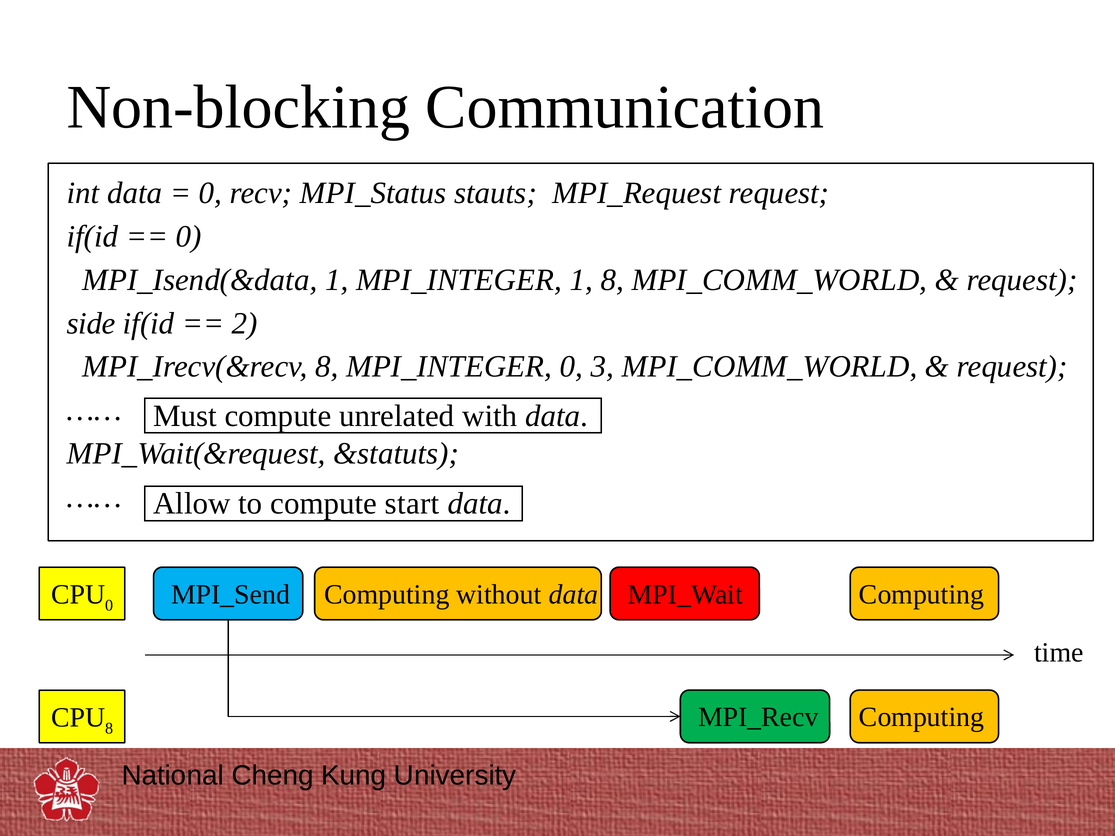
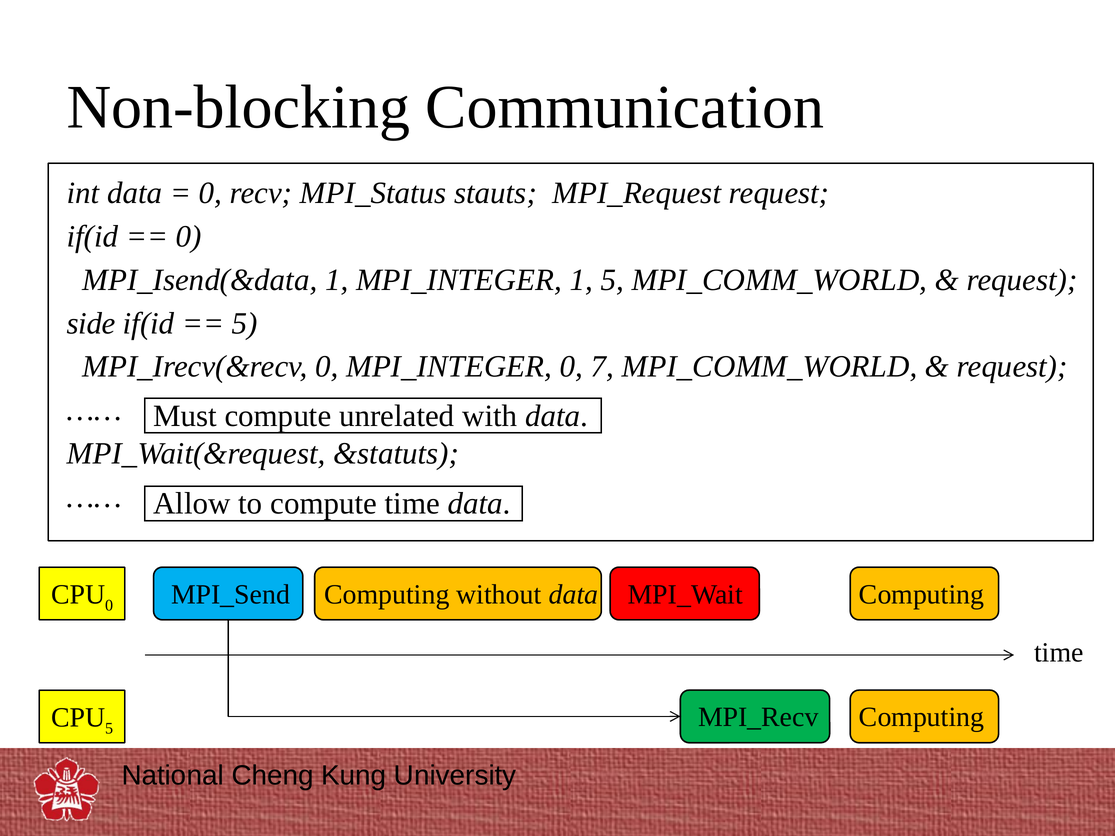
1 8: 8 -> 5 (612, 280)
2: 2 -> 5 (245, 323)
MPI_Irecv(&recv 8: 8 -> 0 (327, 367)
3: 3 -> 7 (602, 367)
compute start: start -> time (412, 504)
8: 8 -> 5 (109, 729)
